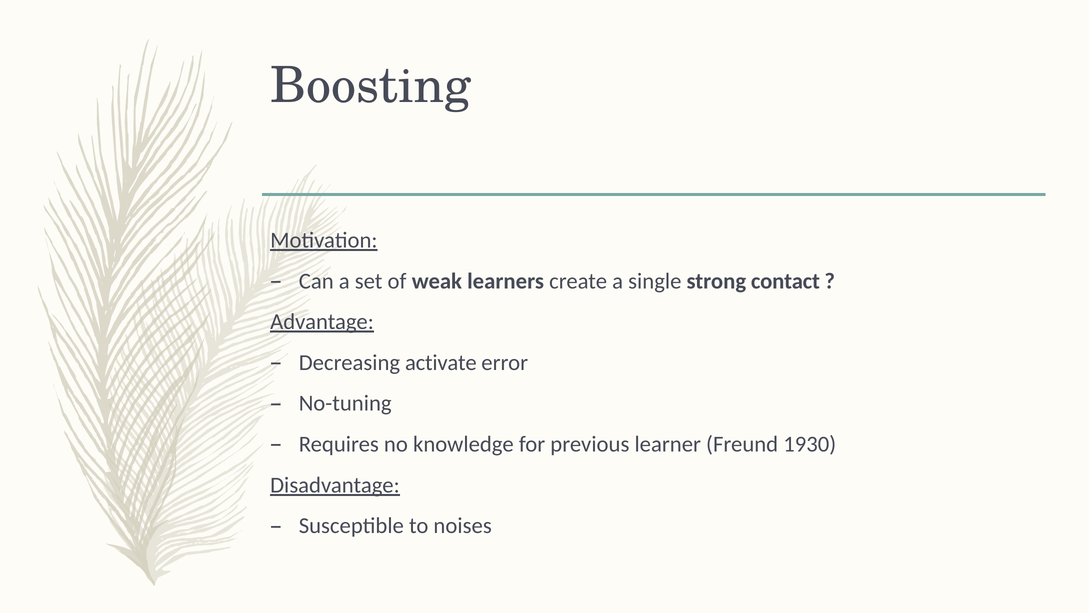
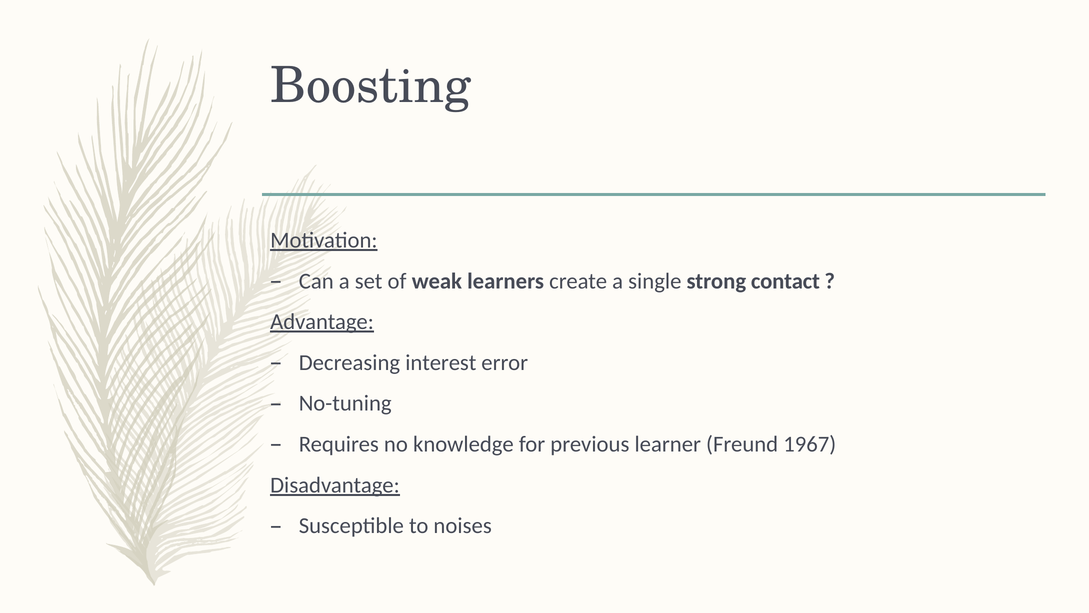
activate: activate -> interest (441, 362)
1930: 1930 -> 1967 (810, 444)
